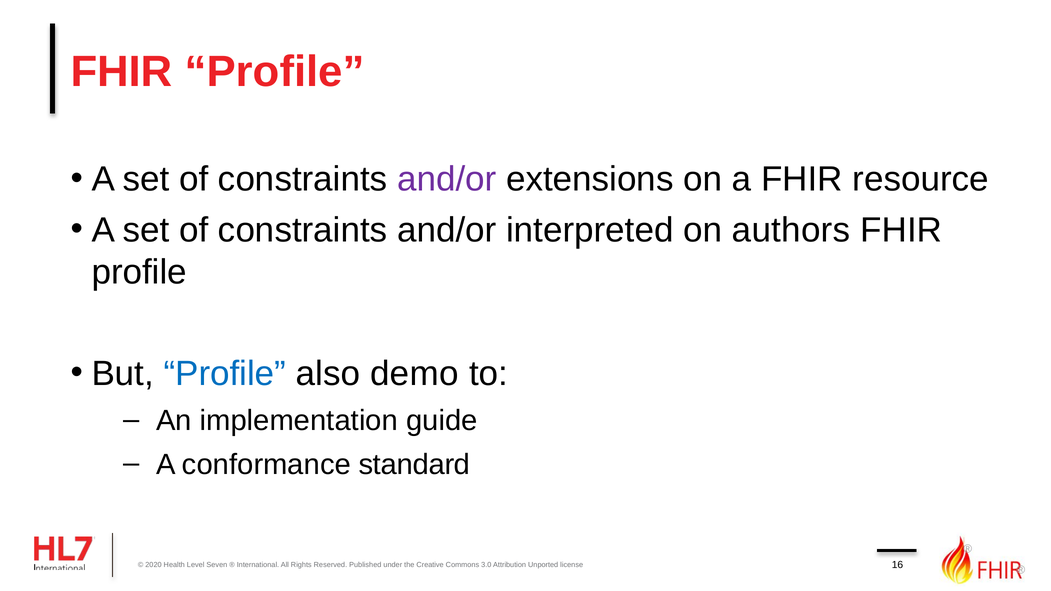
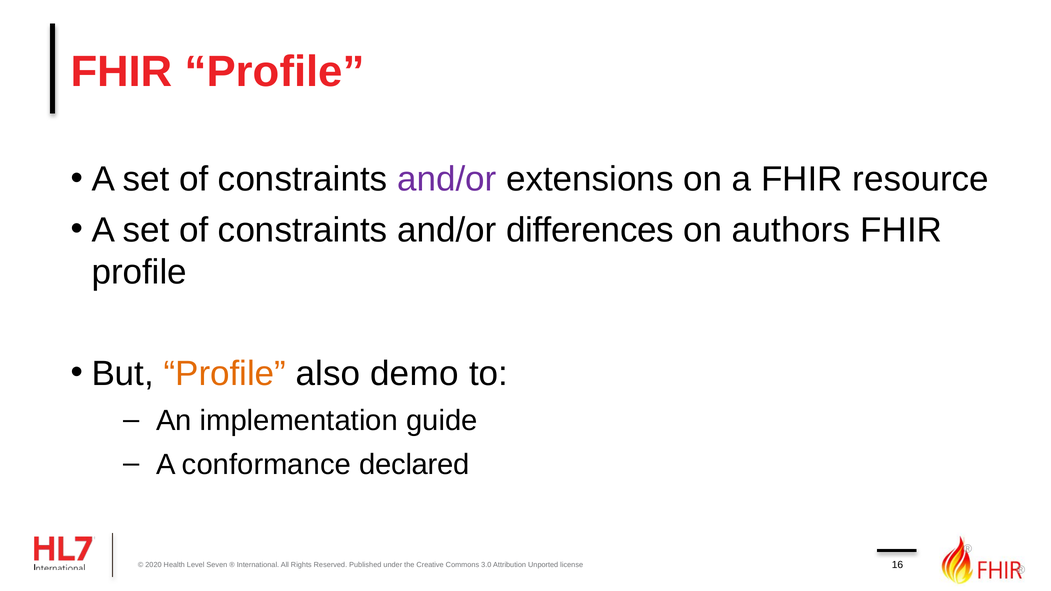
interpreted: interpreted -> differences (590, 230)
Profile colour: blue -> orange (225, 374)
standard: standard -> declared (414, 465)
